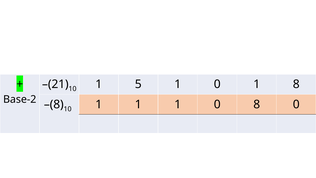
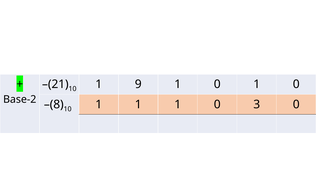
5: 5 -> 9 (138, 84)
0 1 8: 8 -> 0 (296, 84)
0 8: 8 -> 3 (257, 104)
